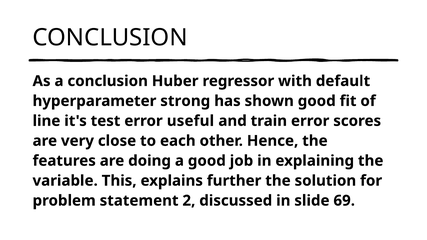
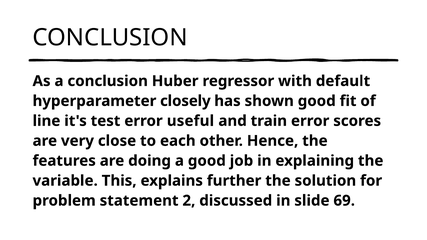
strong: strong -> closely (185, 101)
